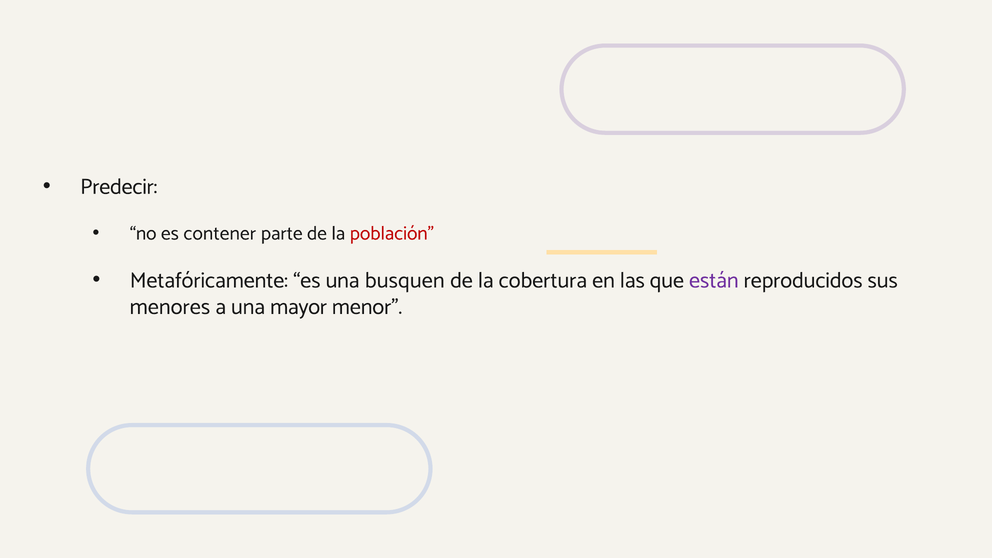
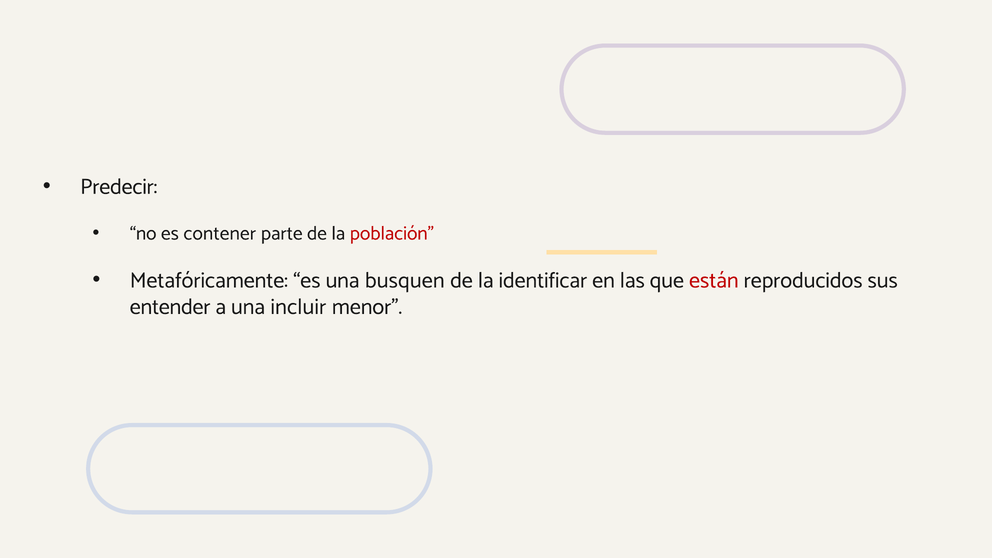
cobertura: cobertura -> identificar (543, 280)
están colour: purple -> red (714, 280)
menores: menores -> entender (170, 307)
mayor: mayor -> incluir (298, 307)
